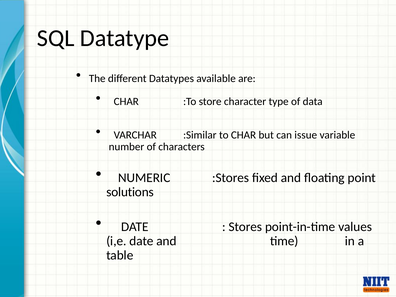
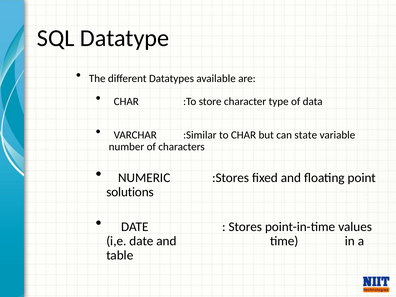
issue: issue -> state (306, 135)
